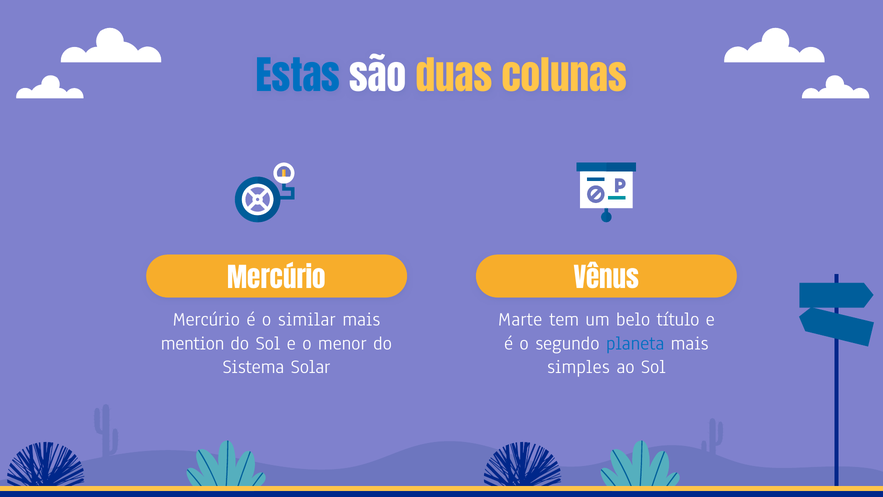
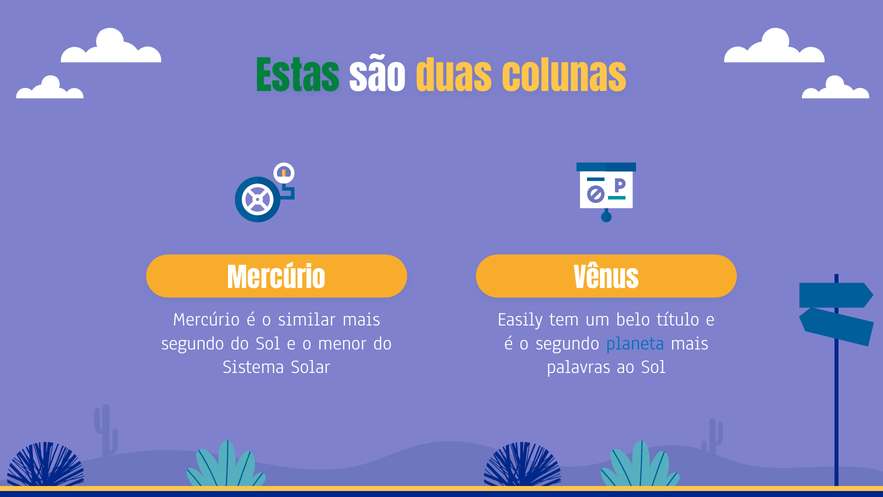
Estas colour: blue -> green (298, 78)
Marte: Marte -> Easily (520, 319)
mention: mention -> segundo (193, 343)
simples: simples -> palavras (579, 366)
